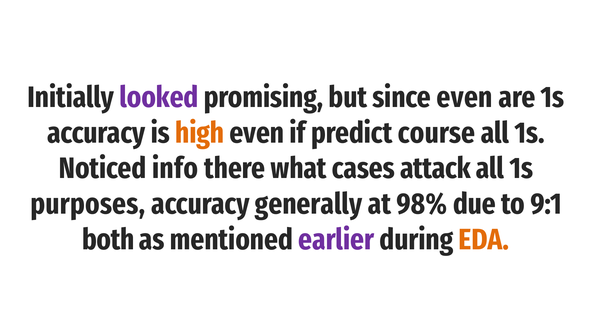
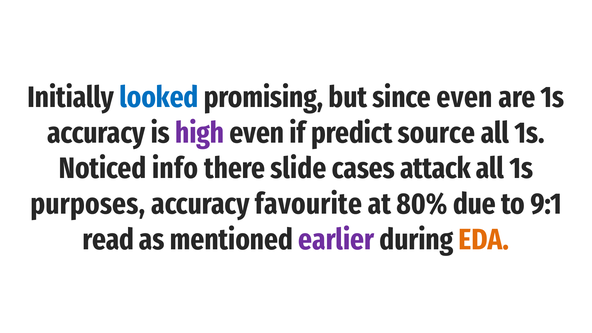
looked colour: purple -> blue (159, 98)
high colour: orange -> purple (200, 133)
course: course -> source (437, 133)
what: what -> slide (298, 169)
generally: generally -> favourite (308, 204)
98%: 98% -> 80% (422, 204)
both: both -> read (108, 240)
